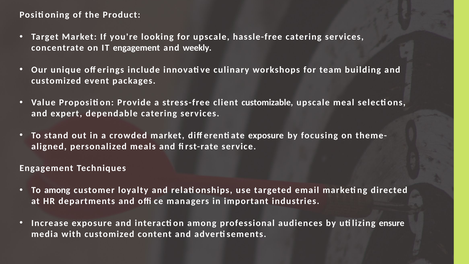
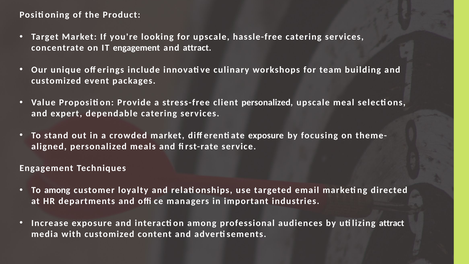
and weekly: weekly -> attract (197, 48)
client customizable: customizable -> personalized (267, 102)
utilizing ensure: ensure -> attract (392, 223)
